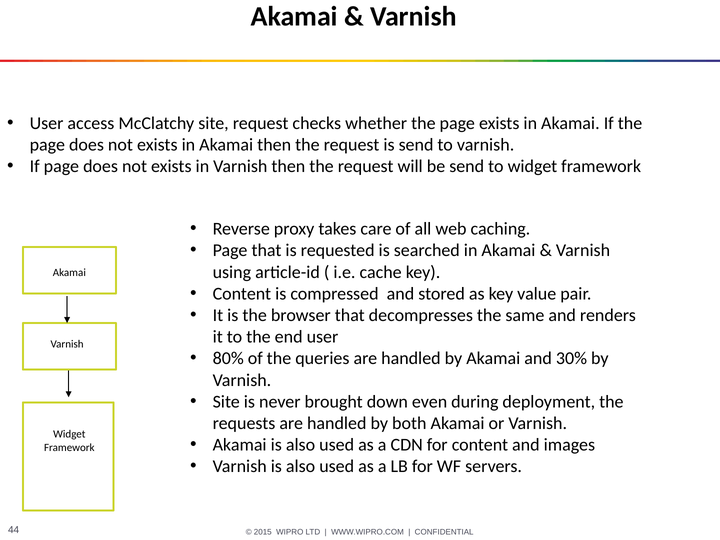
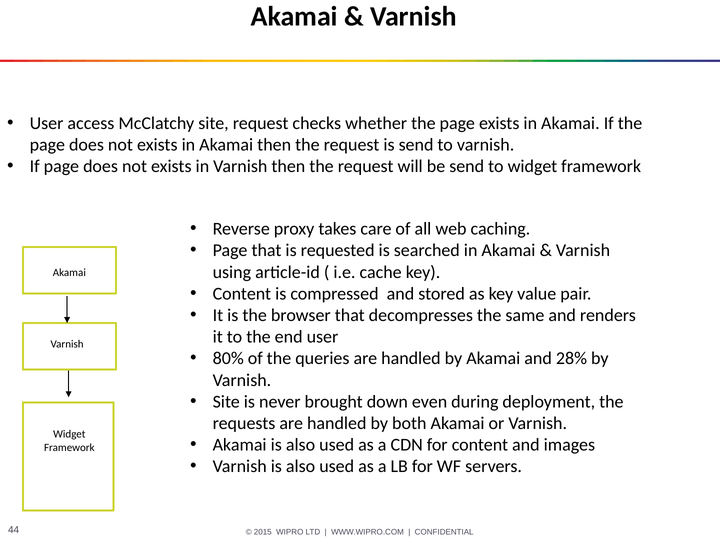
30%: 30% -> 28% (571, 359)
